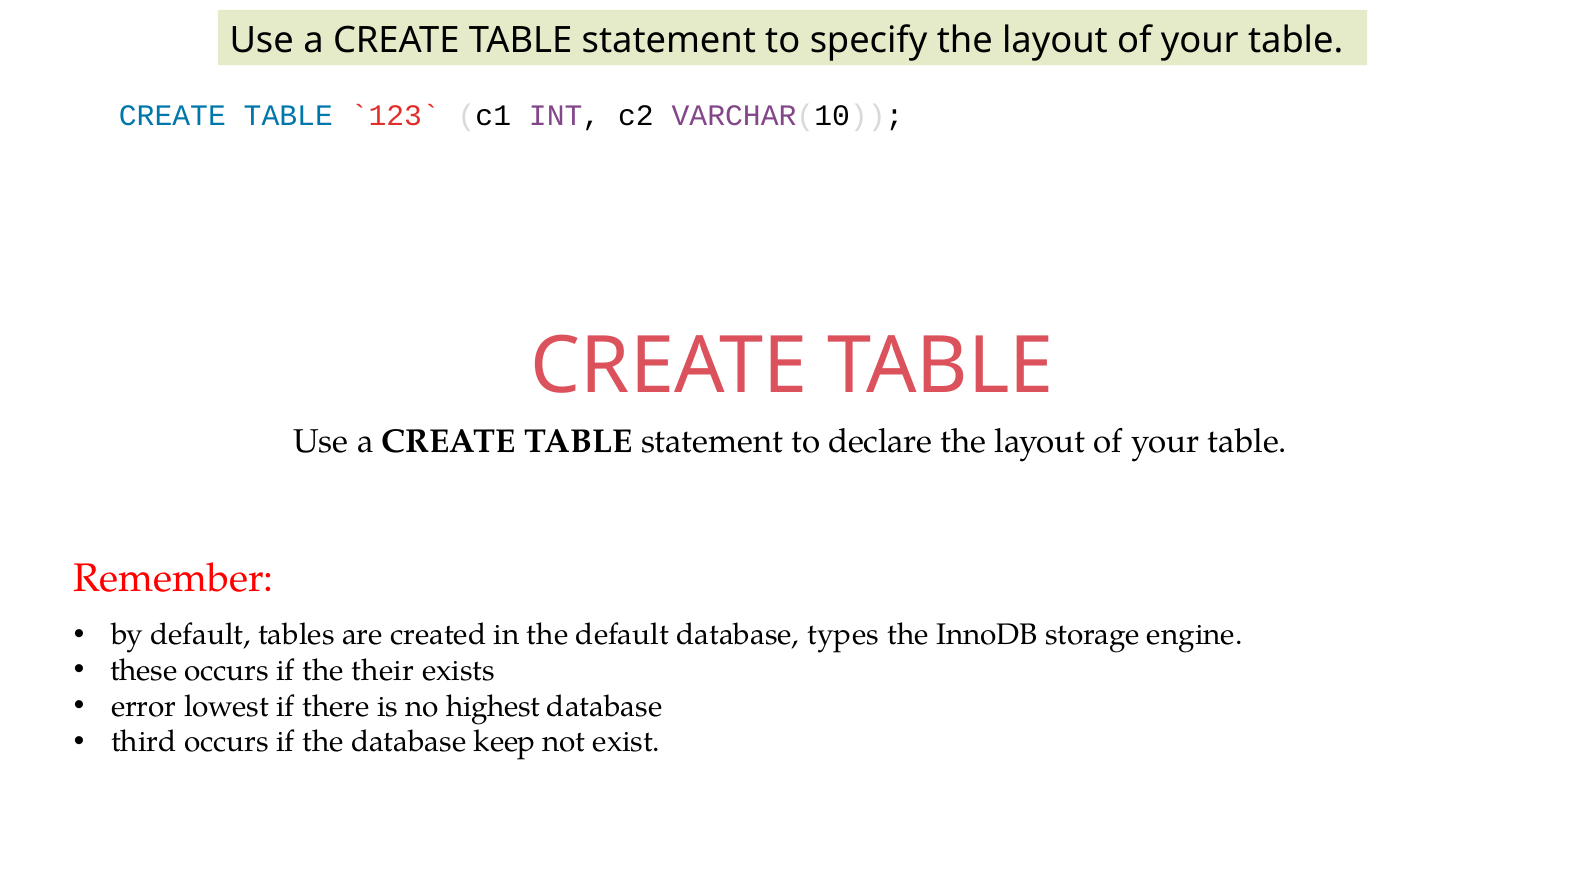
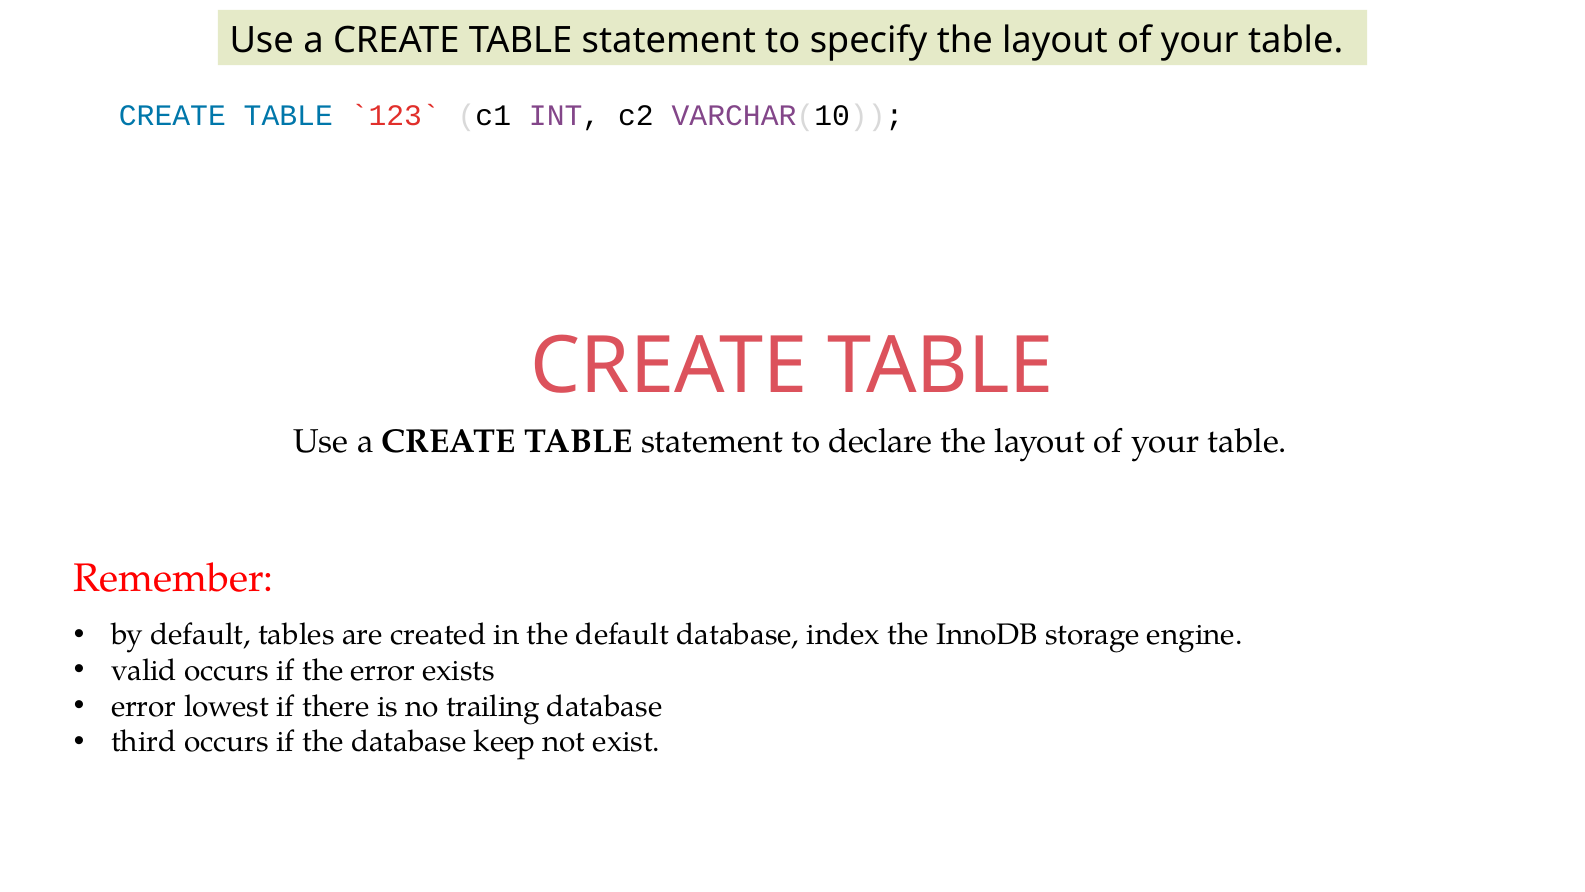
types: types -> index (843, 635)
these: these -> valid (144, 670)
the their: their -> error (383, 670)
highest: highest -> trailing (493, 706)
